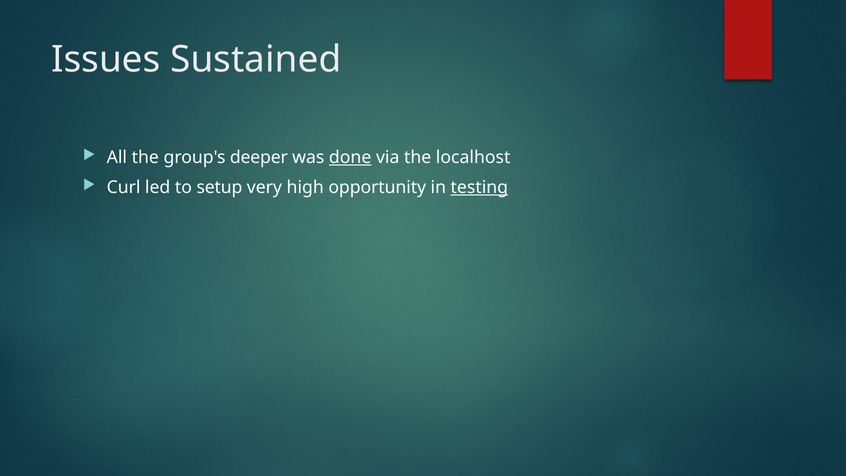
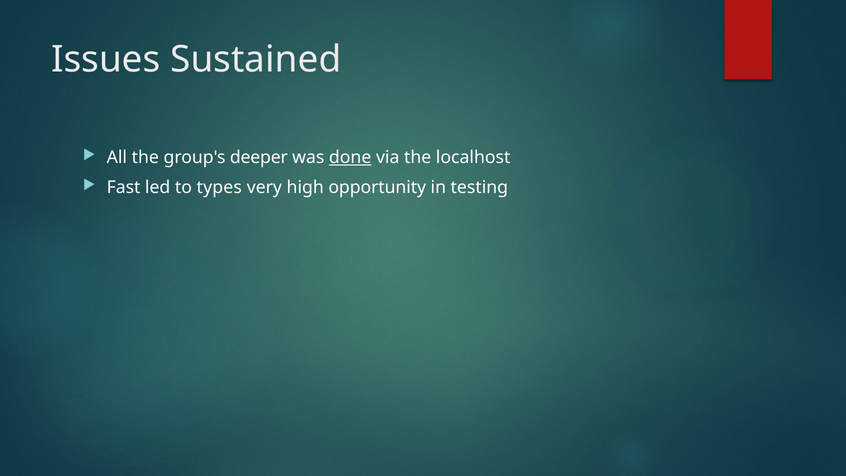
Curl: Curl -> Fast (124, 187)
setup: setup -> types (219, 187)
testing underline: present -> none (479, 187)
